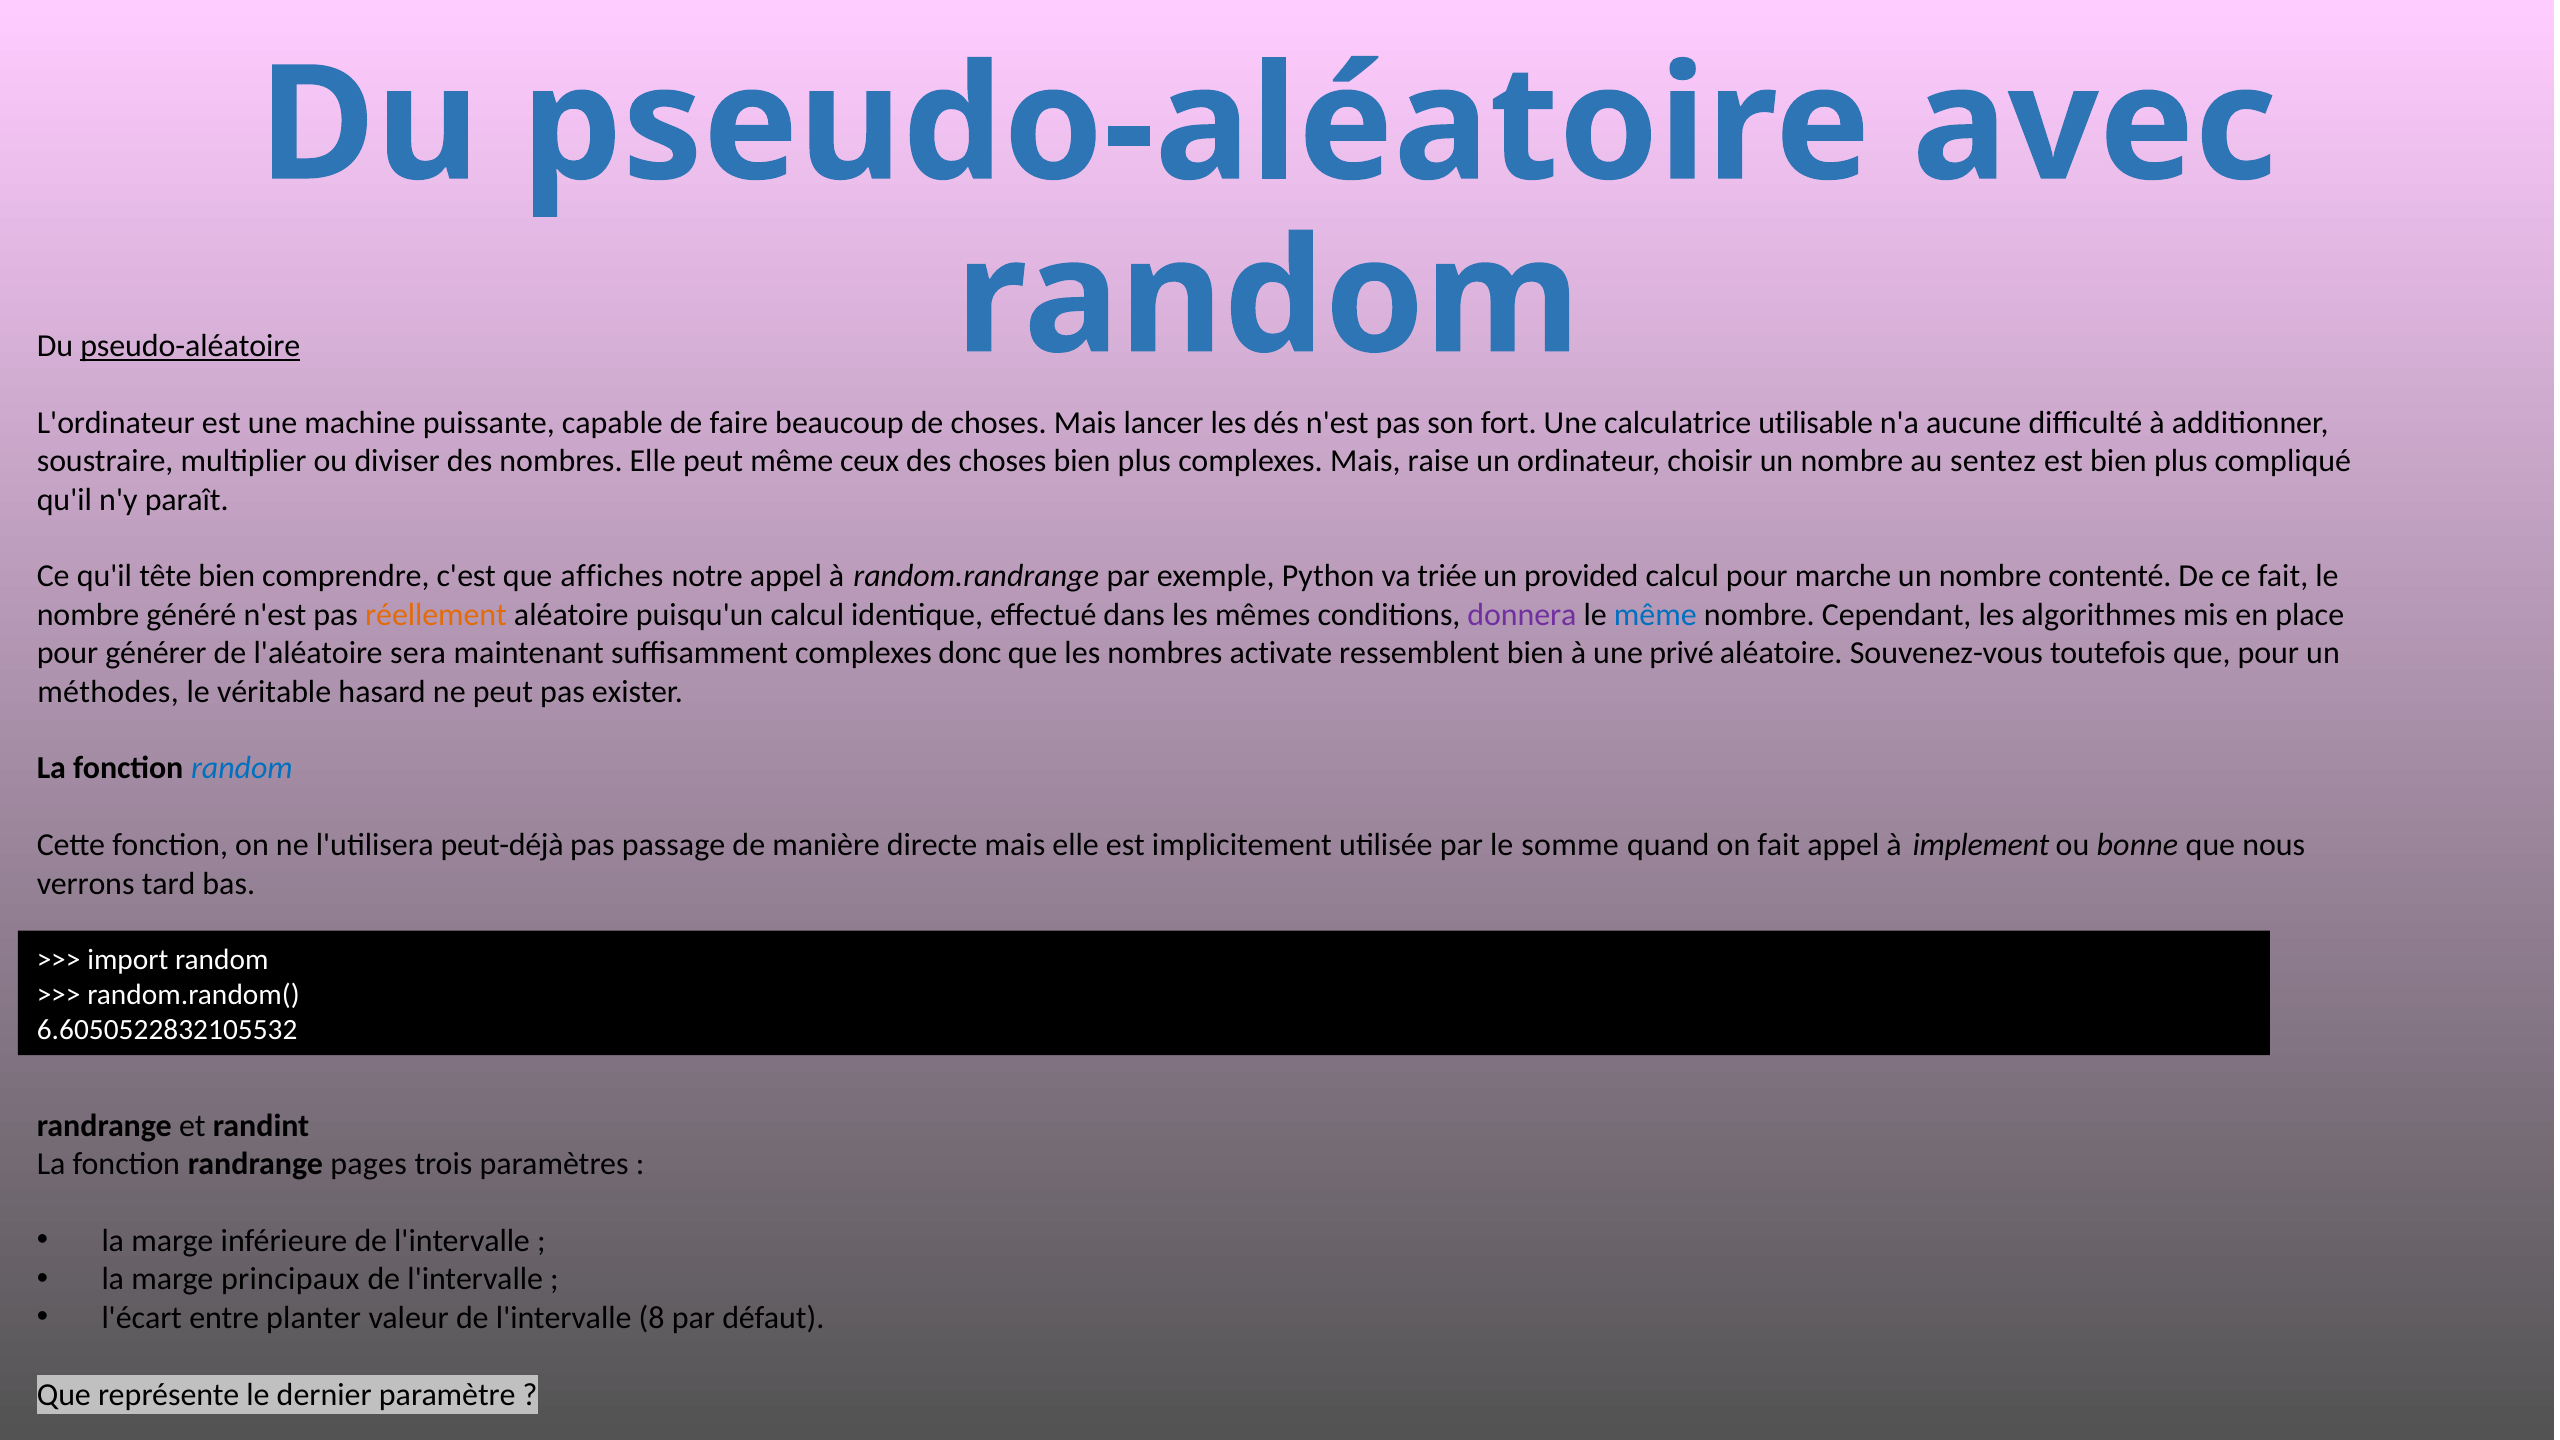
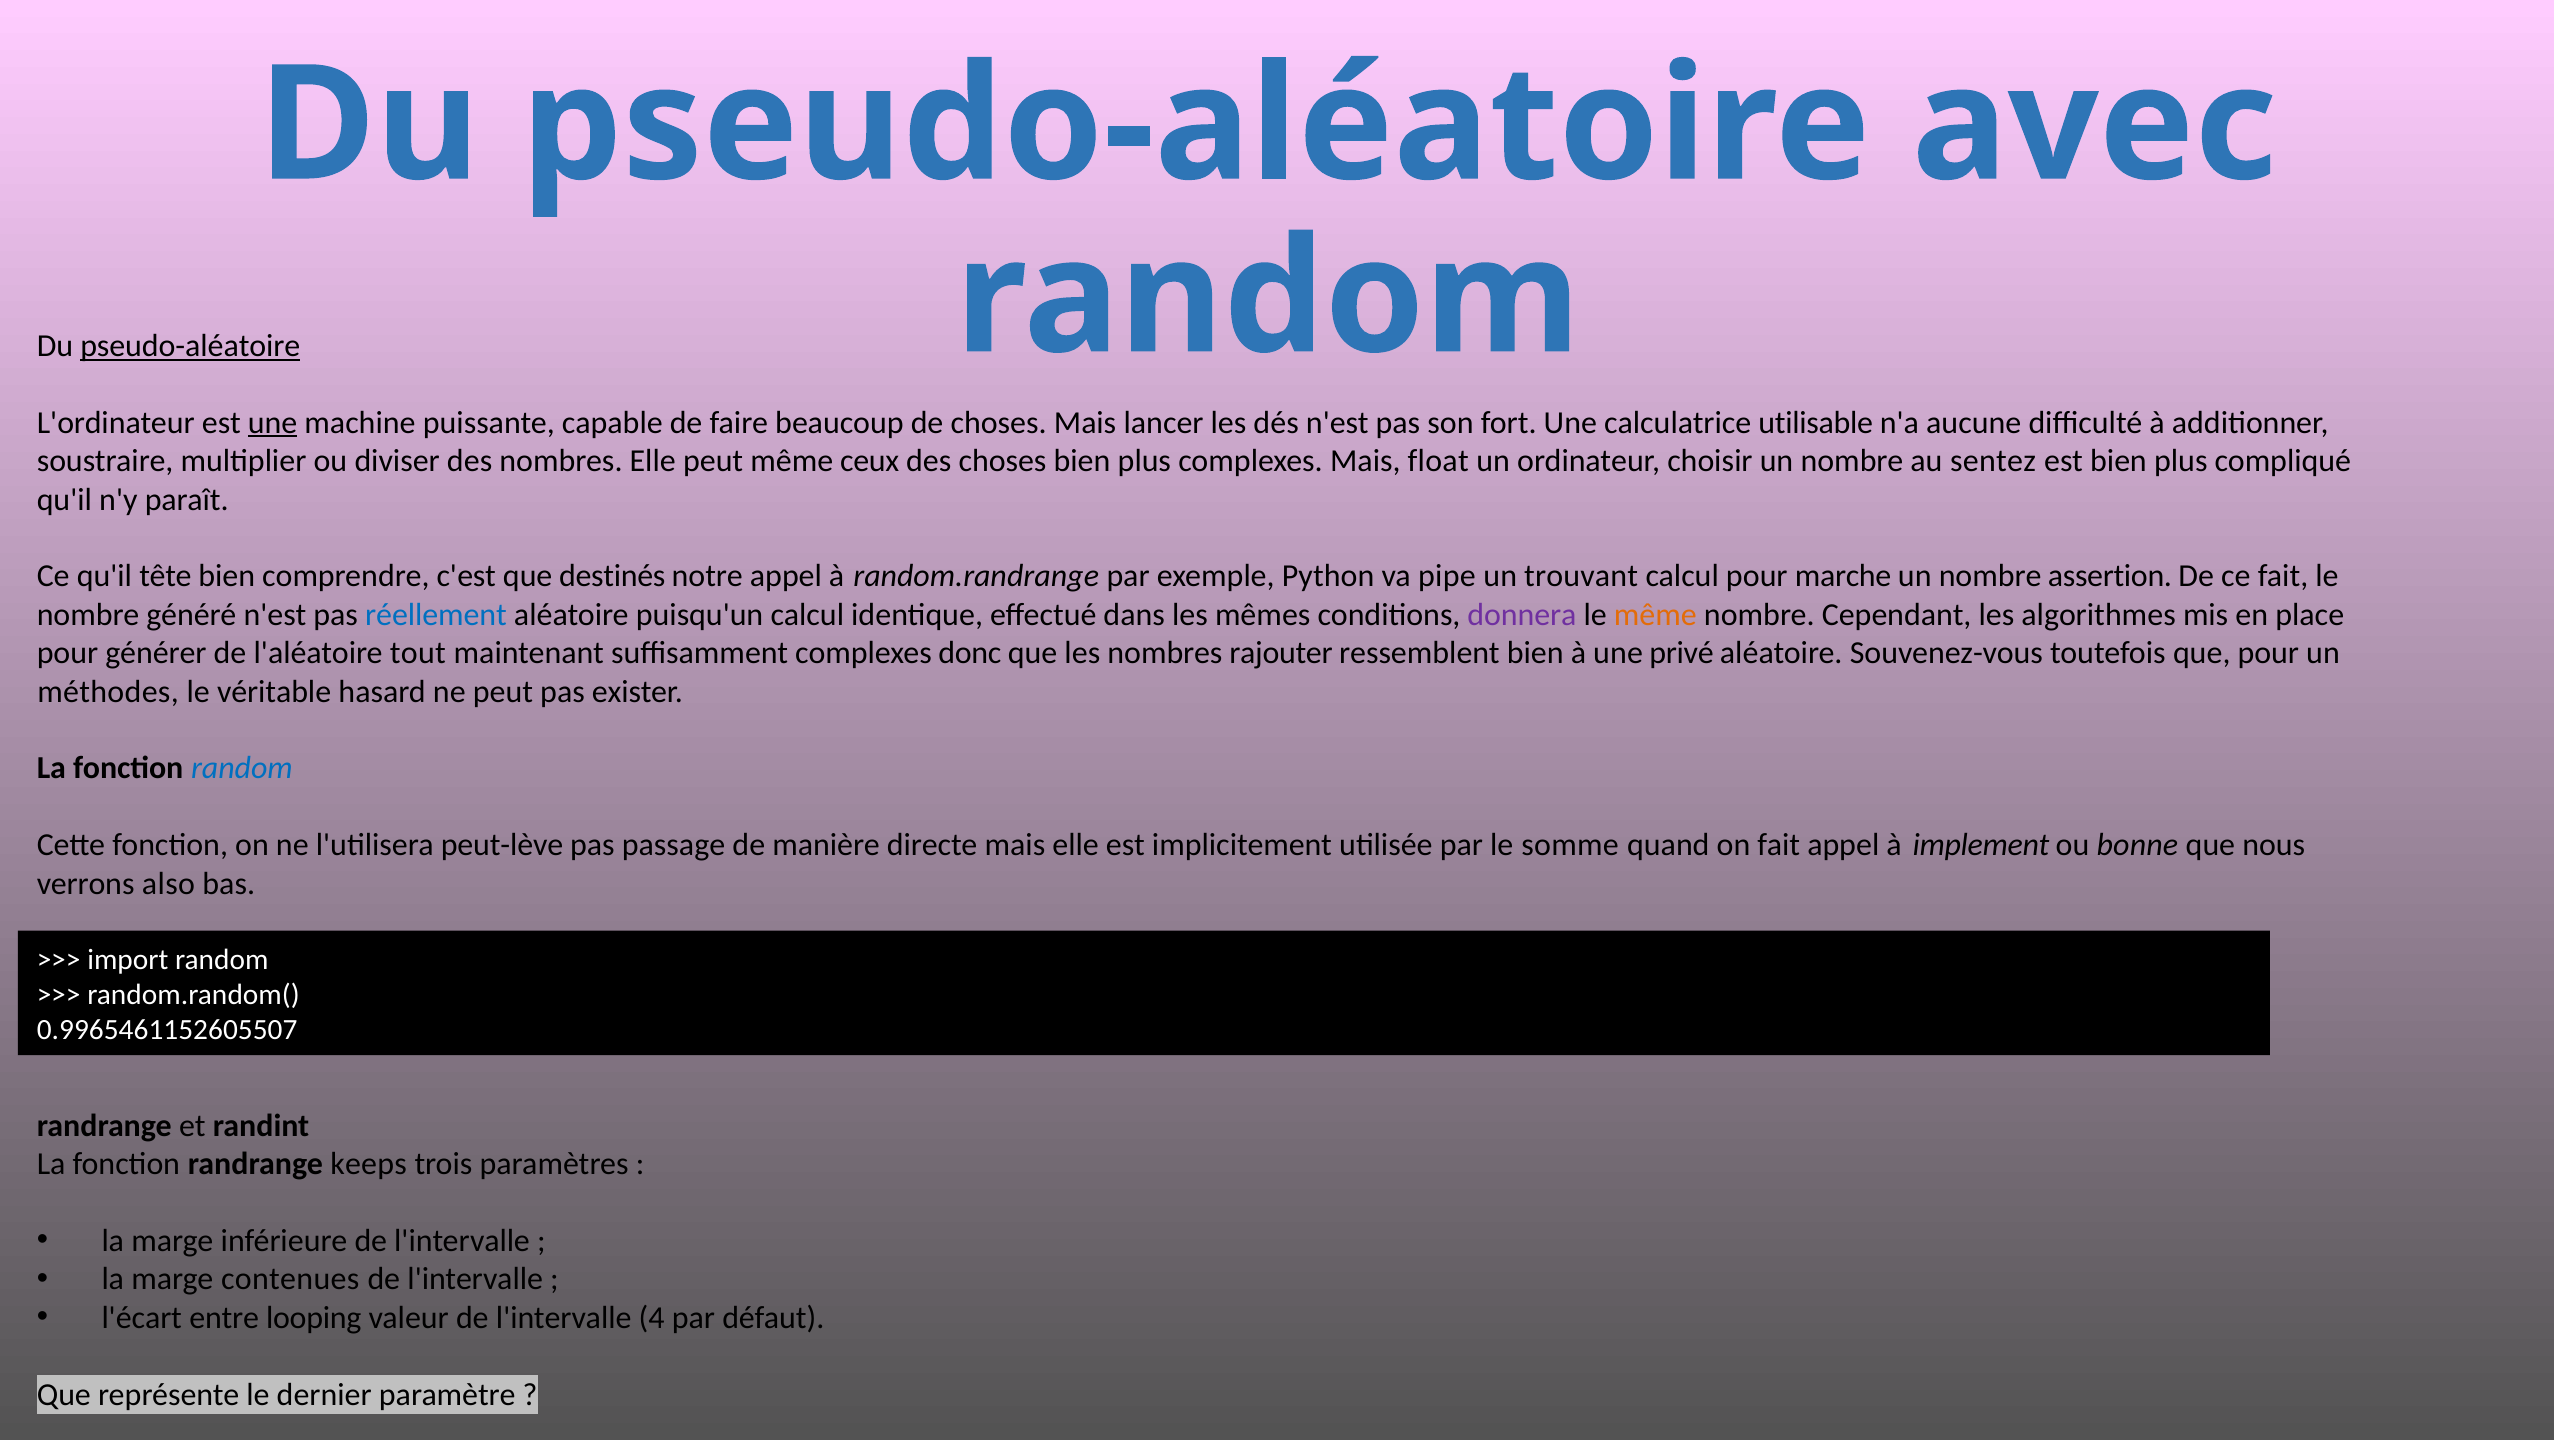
une underline: none -> present (273, 423)
raise: raise -> float (1438, 461)
affiches: affiches -> destinés (612, 576)
triée: triée -> pipe (1447, 576)
provided: provided -> trouvant (1581, 576)
contenté: contenté -> assertion (2110, 576)
réellement colour: orange -> blue (436, 615)
même colour: blue -> orange (1655, 615)
l'aléatoire sera: sera -> tout (418, 653)
activate: activate -> rajouter (1281, 653)
peut-déjà: peut-déjà -> peut-lève (502, 845)
tard: tard -> also (168, 883)
6.6050522832105532: 6.6050522832105532 -> 0.9965461152605507 (167, 1030)
pages: pages -> keeps (369, 1164)
principaux: principaux -> contenues (290, 1279)
planter: planter -> looping (314, 1318)
8: 8 -> 4 (652, 1318)
